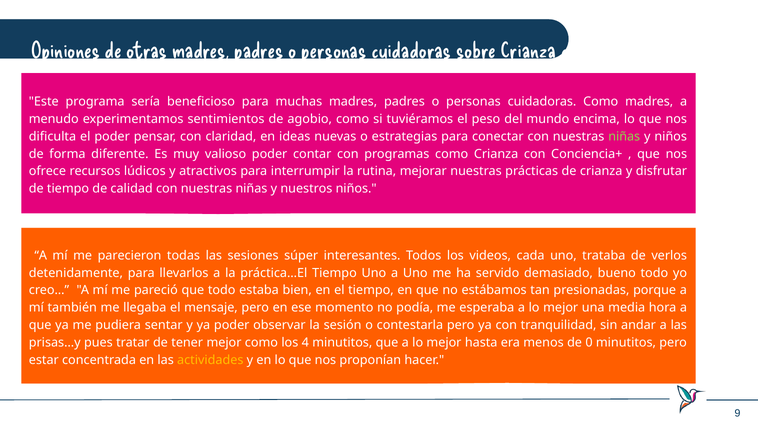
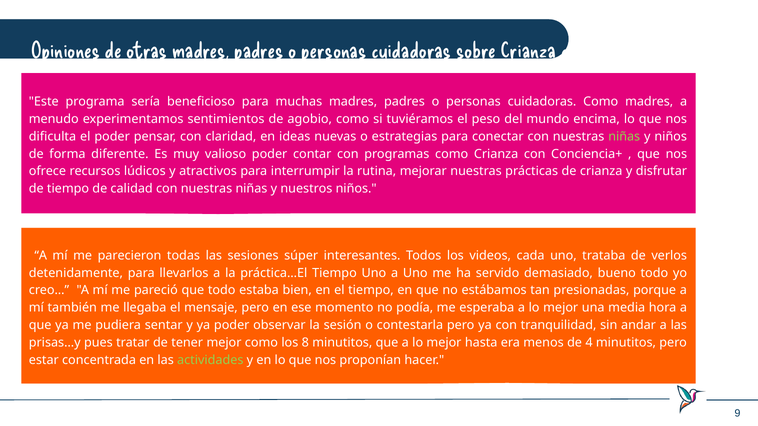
4: 4 -> 8 (305, 343)
0: 0 -> 4 (589, 343)
actividades colour: yellow -> light green (210, 360)
